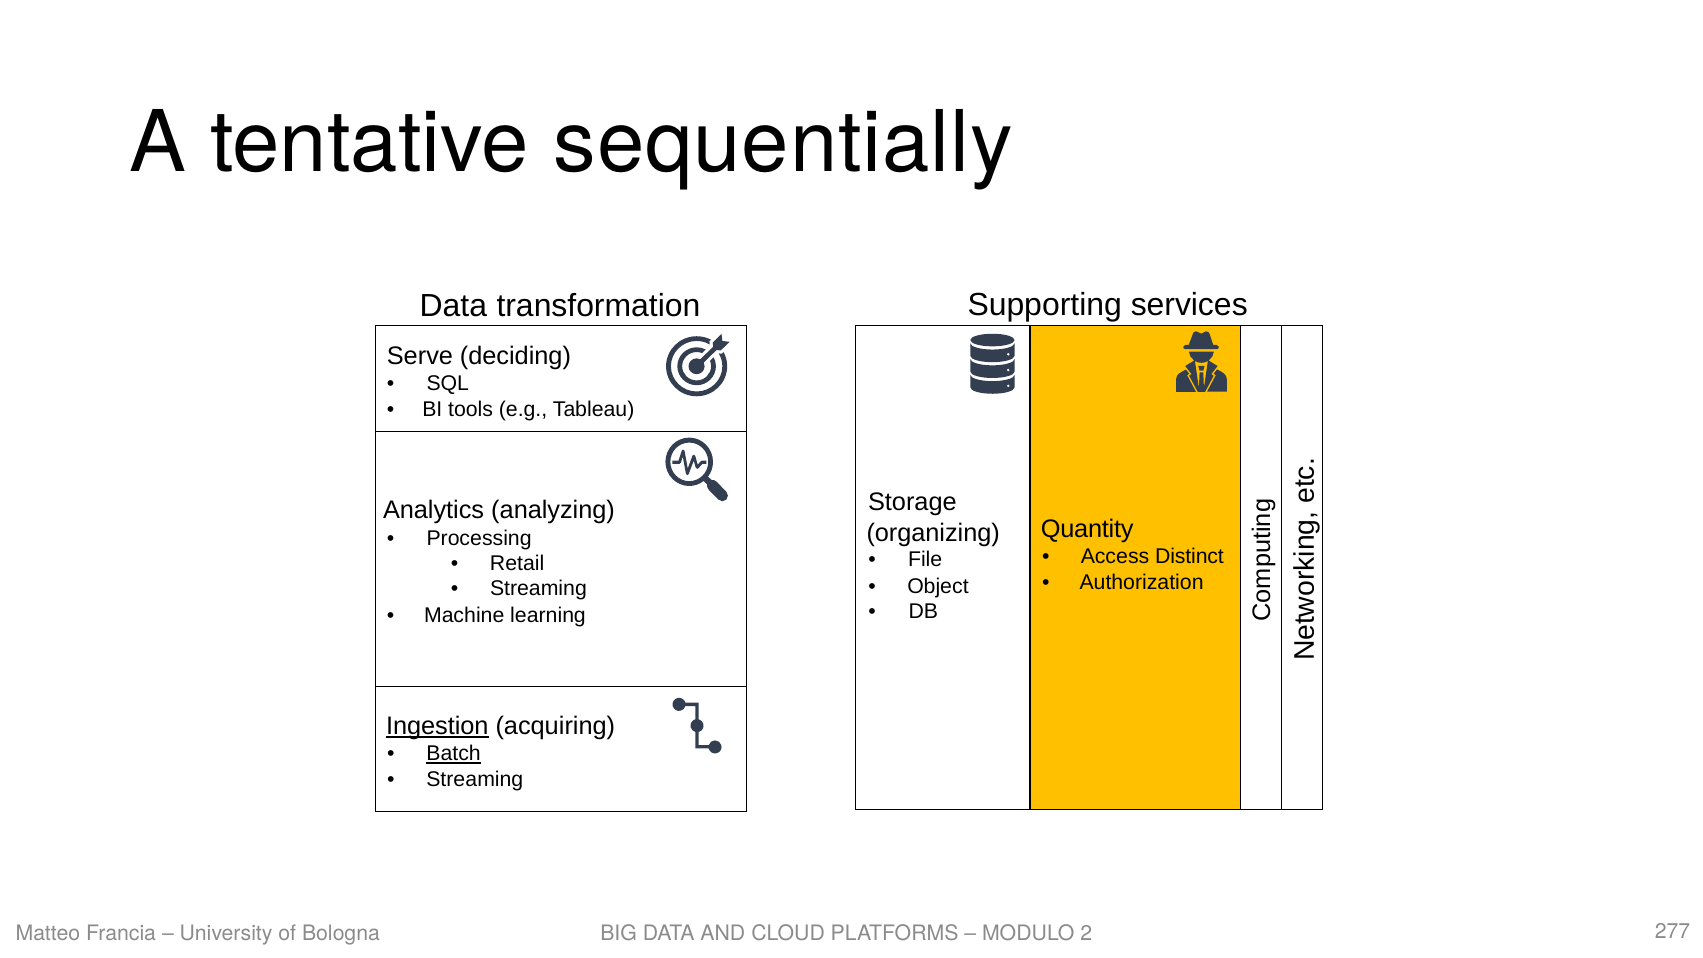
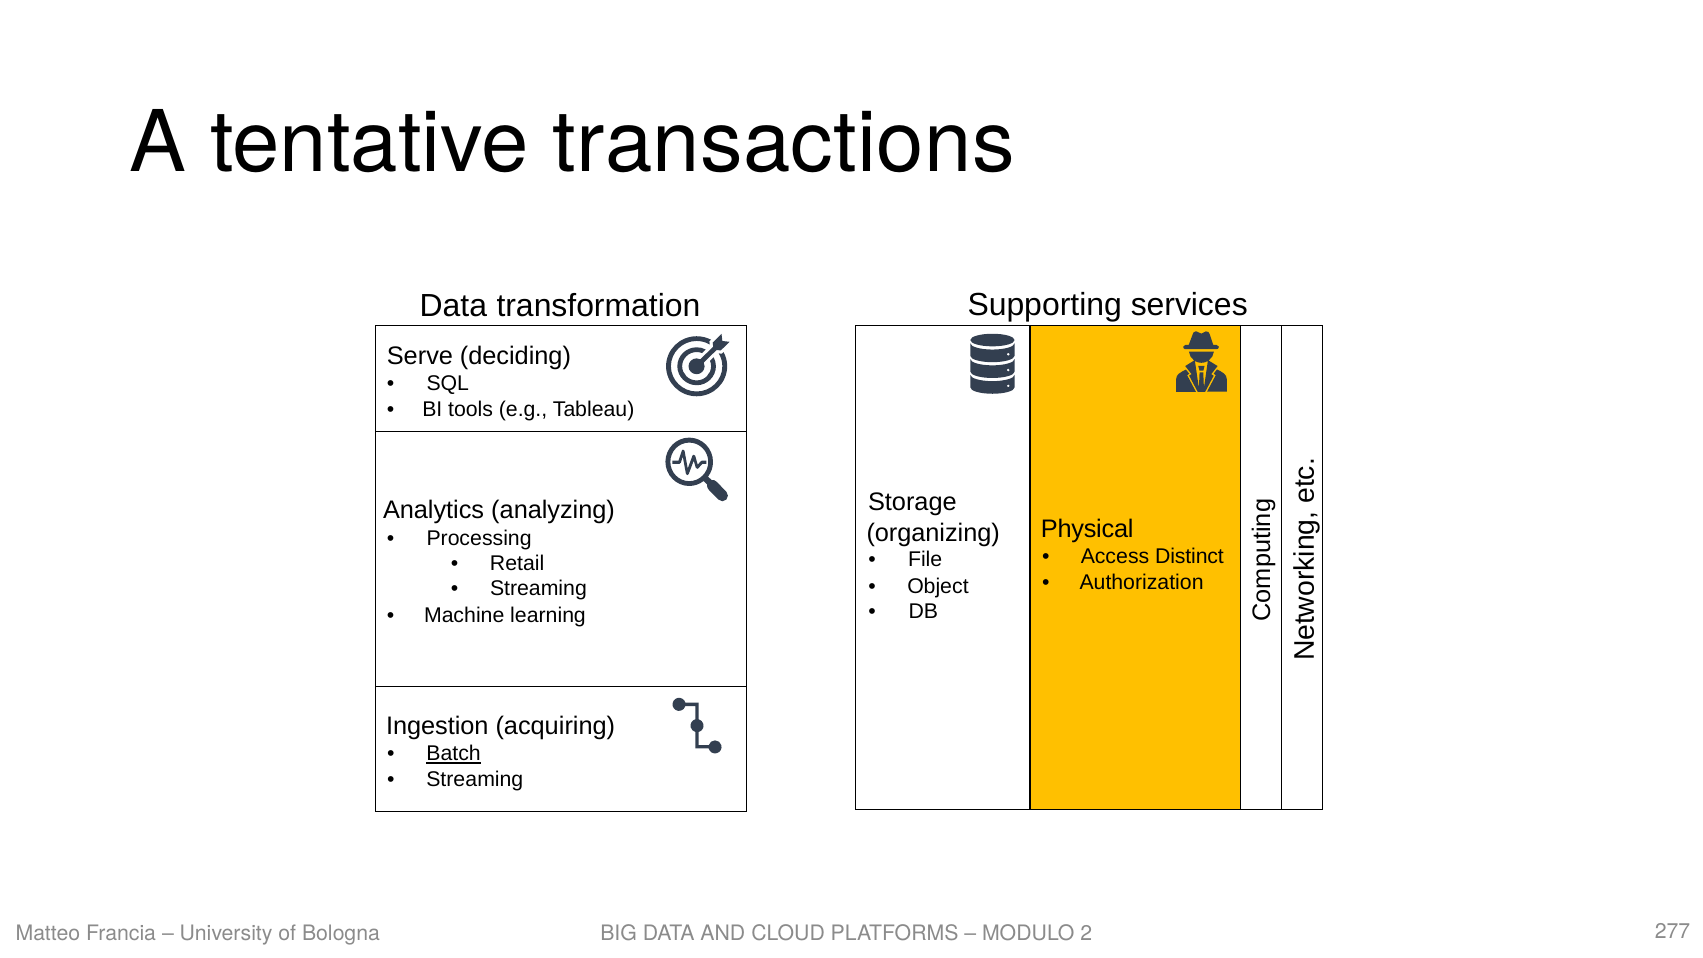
sequentially: sequentially -> transactions (784, 143)
Quantity: Quantity -> Physical (1087, 529)
Ingestion underline: present -> none (437, 726)
